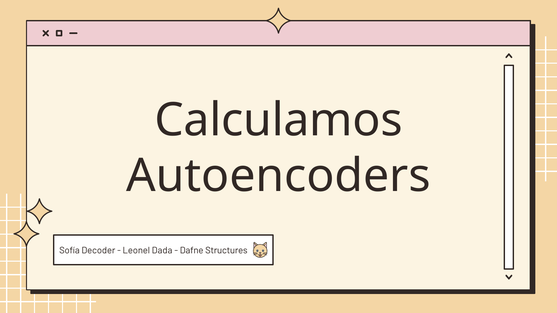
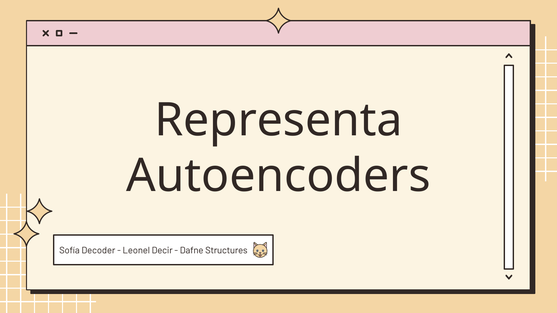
Calculamos: Calculamos -> Representa (278, 120)
Dada: Dada -> Decir (162, 251)
